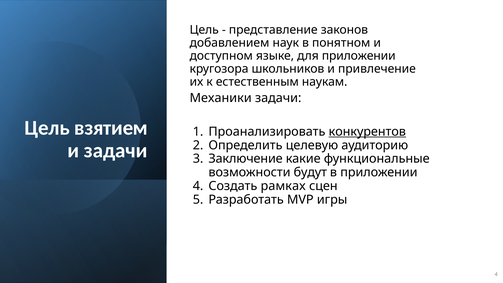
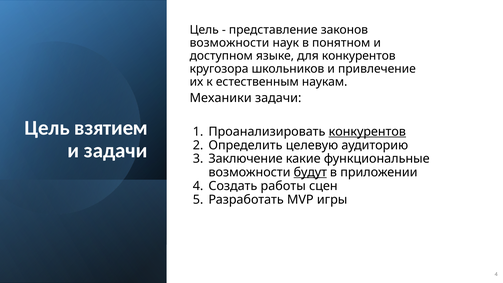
добавлением: добавлением -> возможности (229, 43)
для приложении: приложении -> конкурентов (359, 56)
будут underline: none -> present (310, 172)
рамках: рамках -> работы (283, 186)
